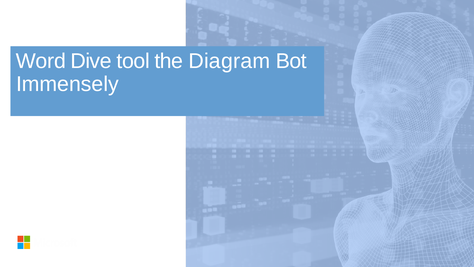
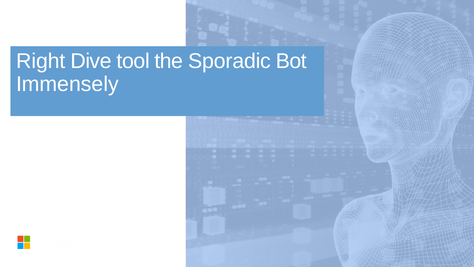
Word: Word -> Right (41, 61)
Diagram: Diagram -> Sporadic (229, 61)
